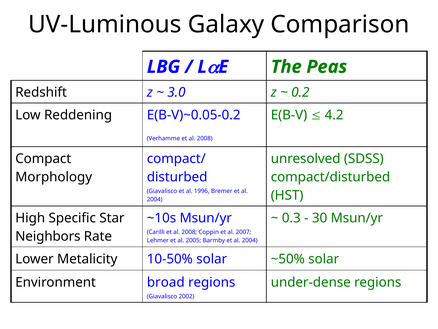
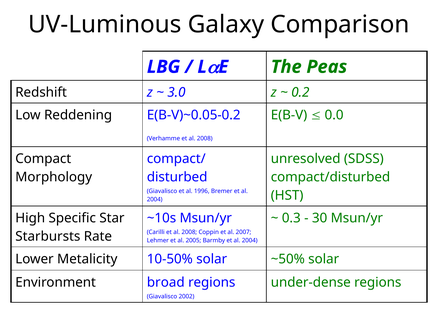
4.2: 4.2 -> 0.0 (334, 115)
Neighbors: Neighbors -> Starbursts (48, 236)
